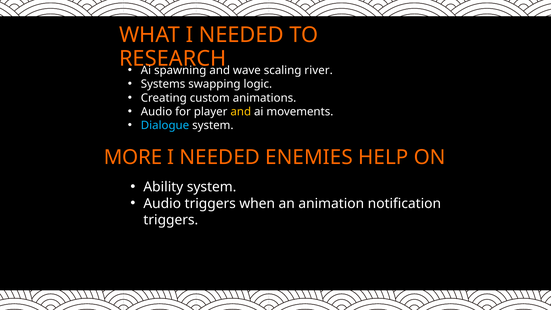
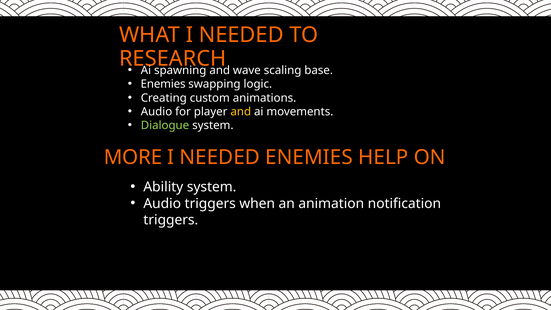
river: river -> base (319, 70)
Systems: Systems -> Enemies (163, 84)
Dialogue colour: light blue -> light green (165, 125)
